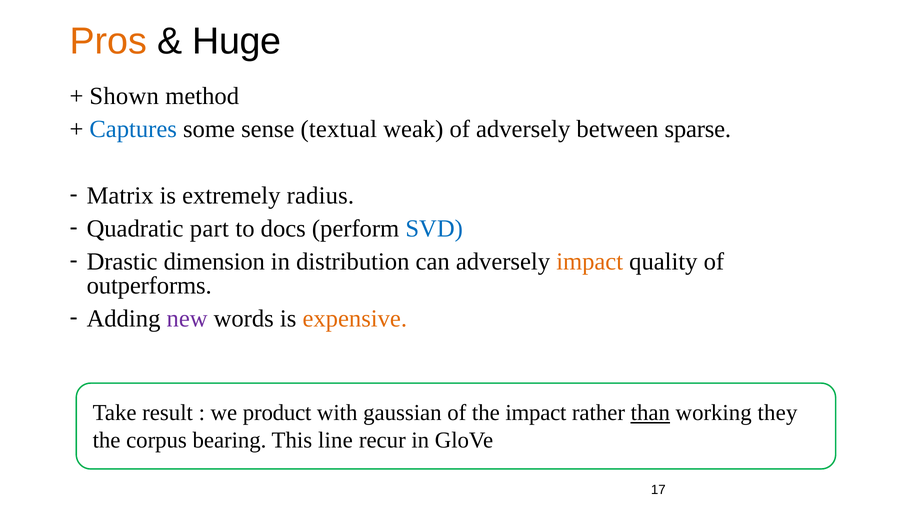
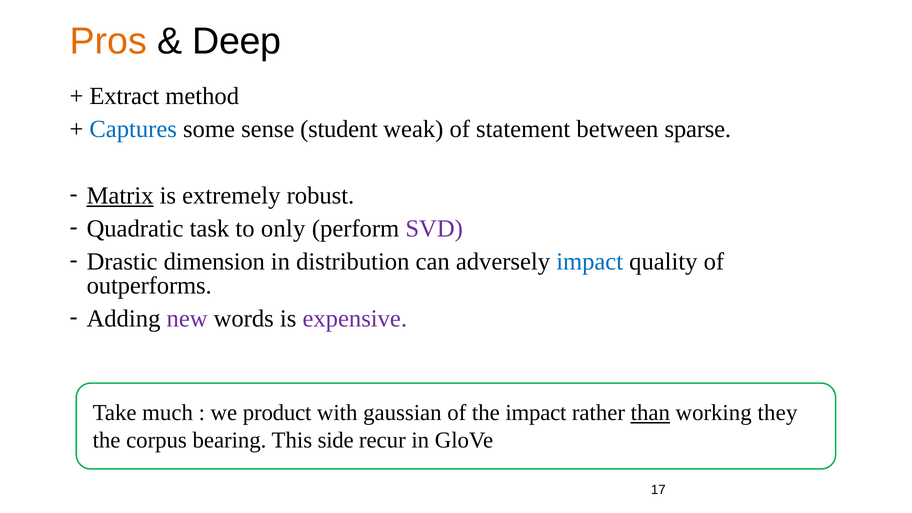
Huge: Huge -> Deep (237, 41)
Shown: Shown -> Extract (124, 96)
textual: textual -> student (339, 129)
of adversely: adversely -> statement (523, 129)
Matrix underline: none -> present (120, 195)
radius: radius -> robust (320, 195)
part: part -> task (209, 229)
docs: docs -> only (283, 229)
SVD colour: blue -> purple (434, 229)
impact colour: orange -> blue (590, 262)
expensive colour: orange -> purple (355, 319)
result: result -> much (168, 413)
line: line -> side (336, 440)
